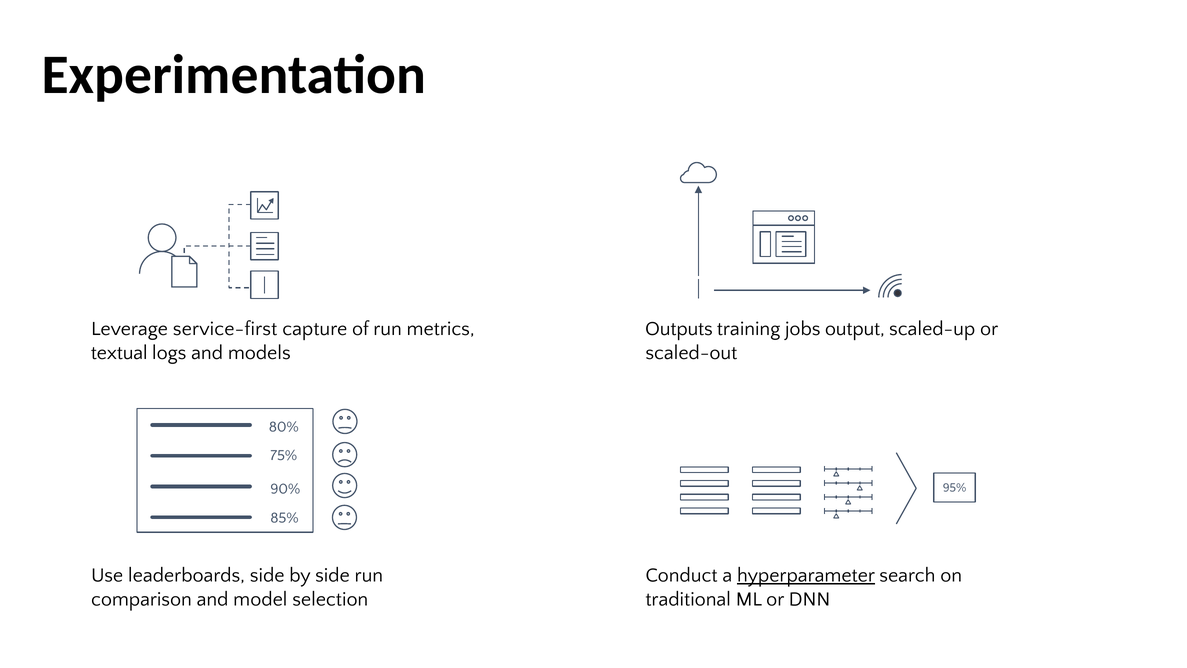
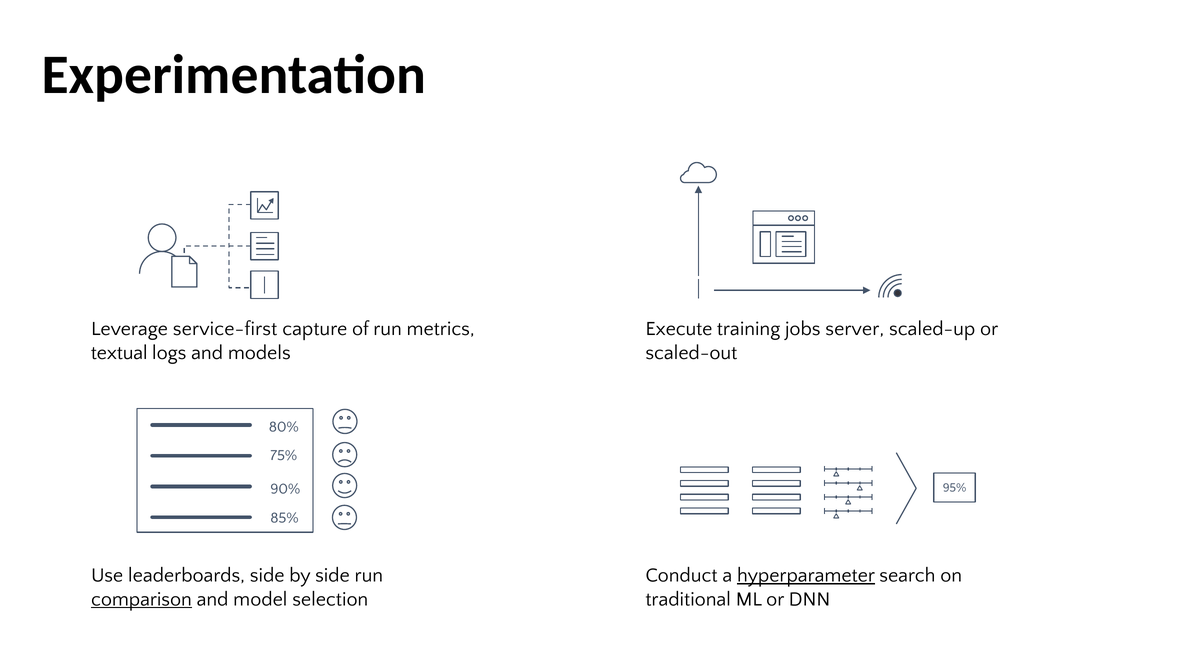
Outputs: Outputs -> Execute (679, 329)
output: output -> server (855, 329)
comparison underline: none -> present (141, 599)
